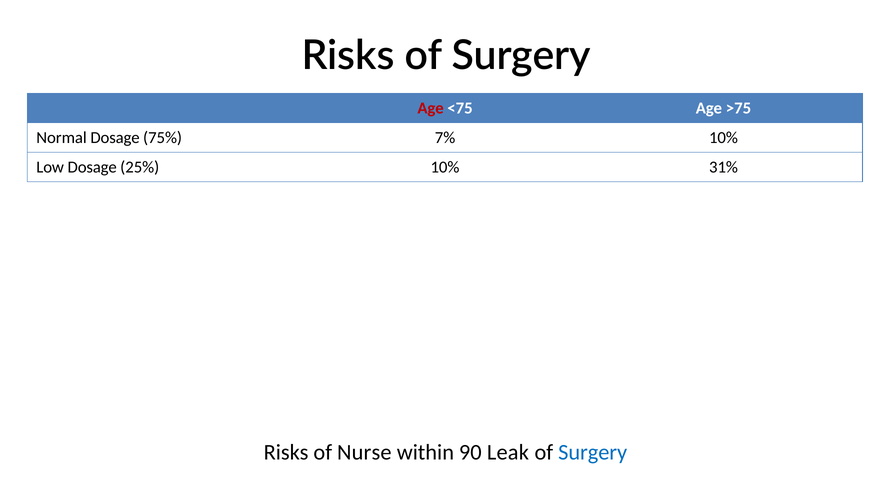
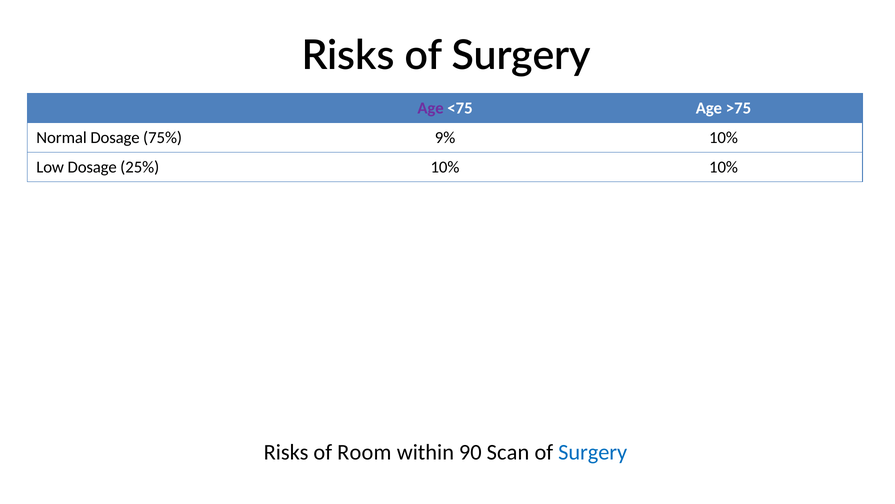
Age colour: red -> purple (431, 108)
7%: 7% -> 9% (445, 138)
10% 31%: 31% -> 10% (723, 167)
Nurse: Nurse -> Room (364, 452)
Leak: Leak -> Scan (508, 452)
